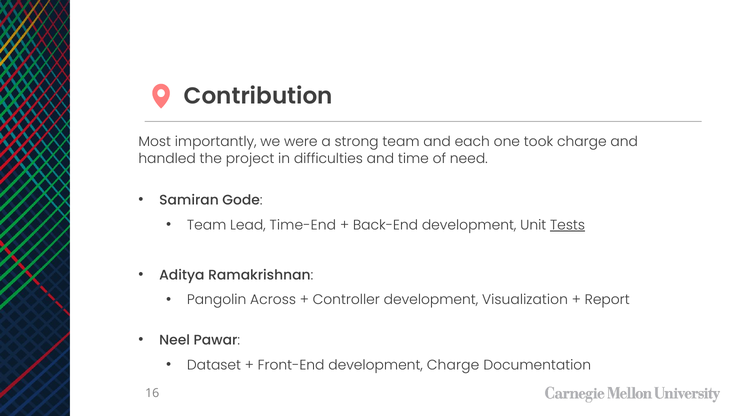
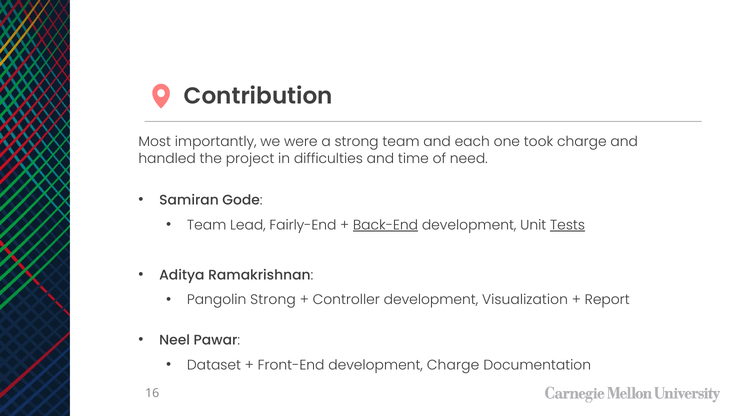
Time-End: Time-End -> Fairly-End (303, 225)
Back-End underline: none -> present (386, 225)
Pangolin Across: Across -> Strong (273, 300)
